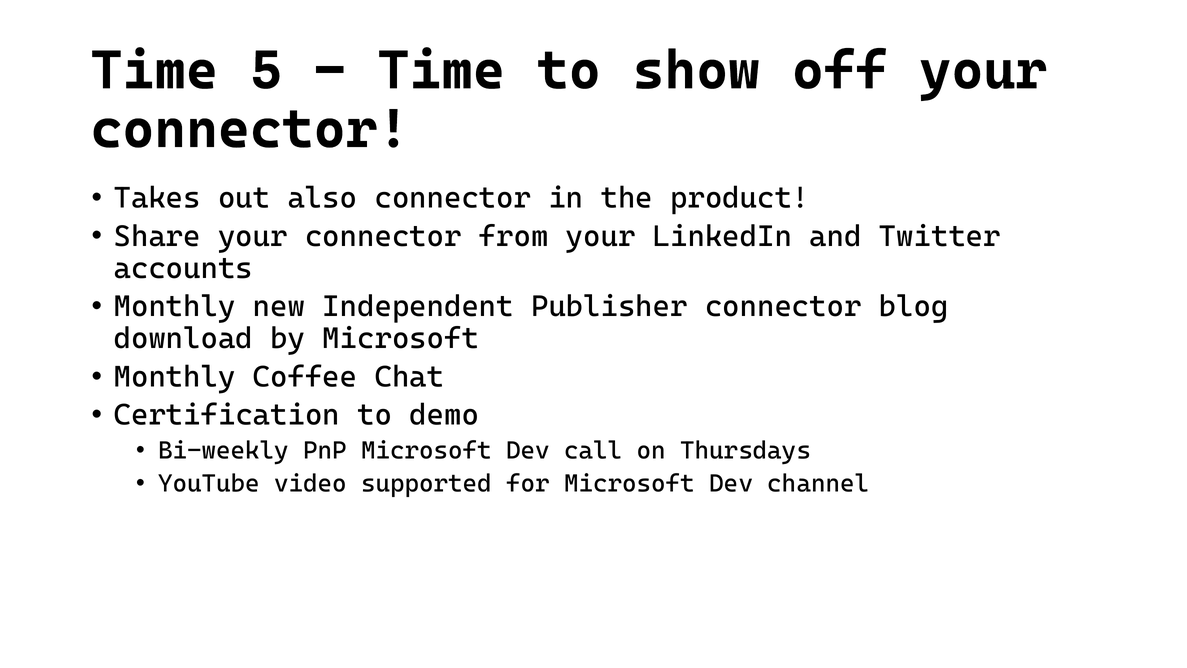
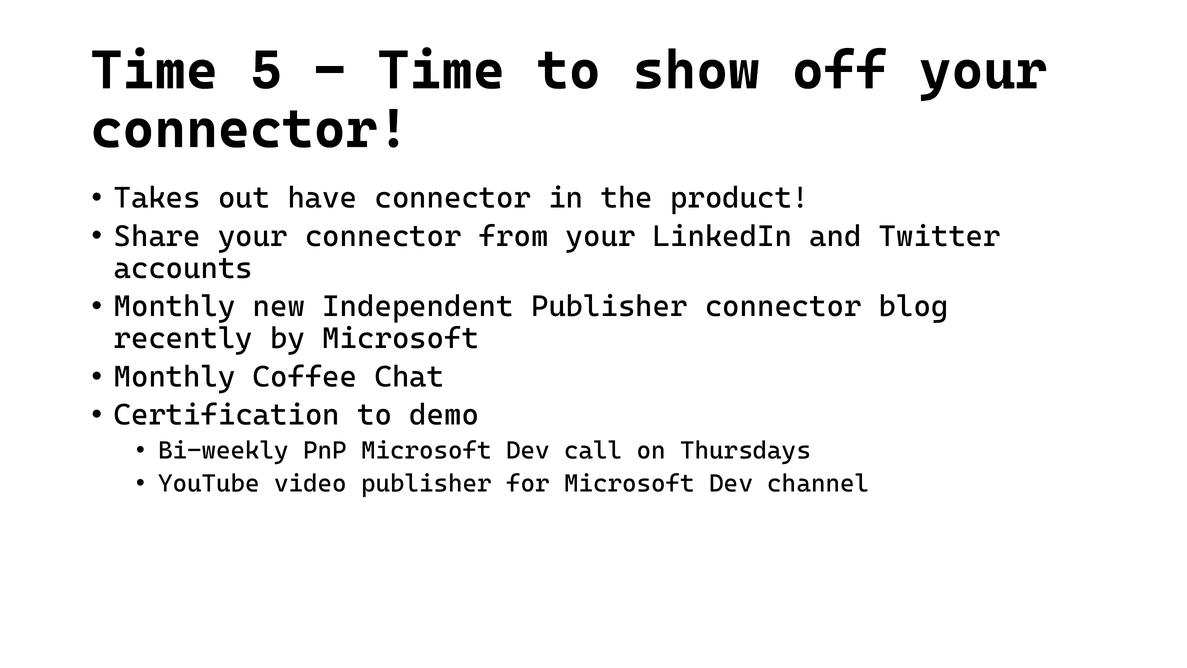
also: also -> have (322, 198)
download: download -> recently (183, 339)
video supported: supported -> publisher (427, 483)
